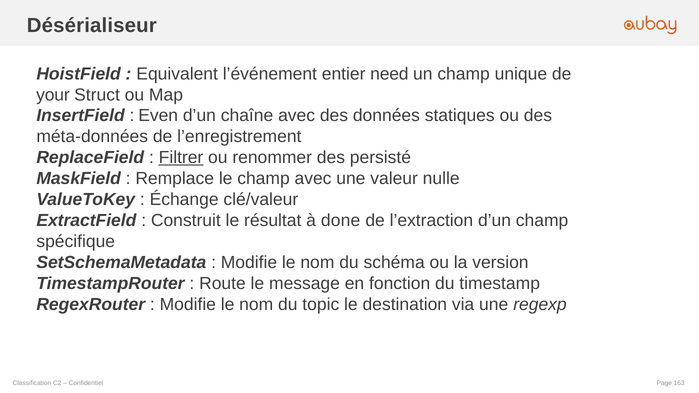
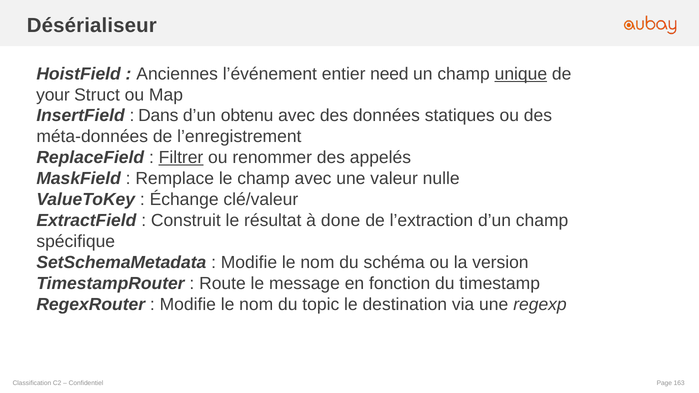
Equivalent: Equivalent -> Anciennes (177, 74)
unique underline: none -> present (521, 74)
Even: Even -> Dans (158, 116)
chaîne: chaîne -> obtenu (247, 116)
persisté: persisté -> appelés (380, 158)
